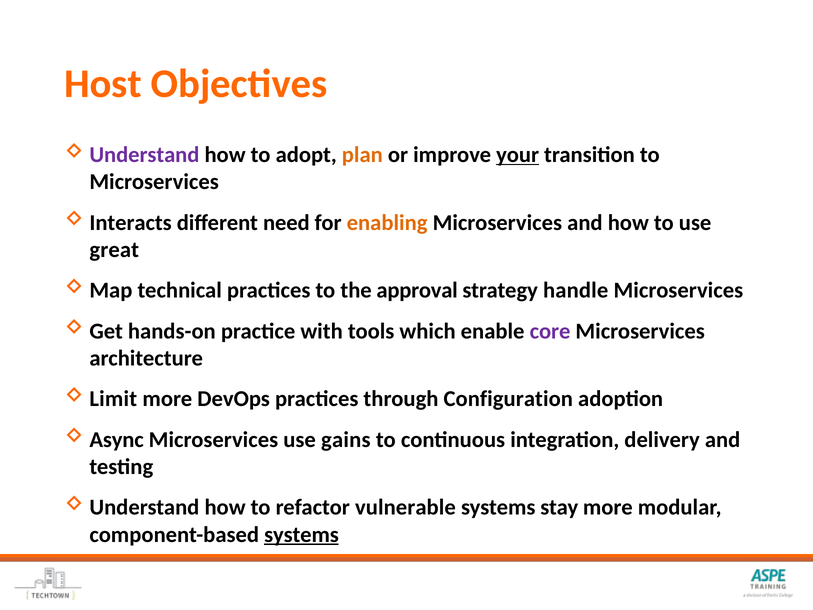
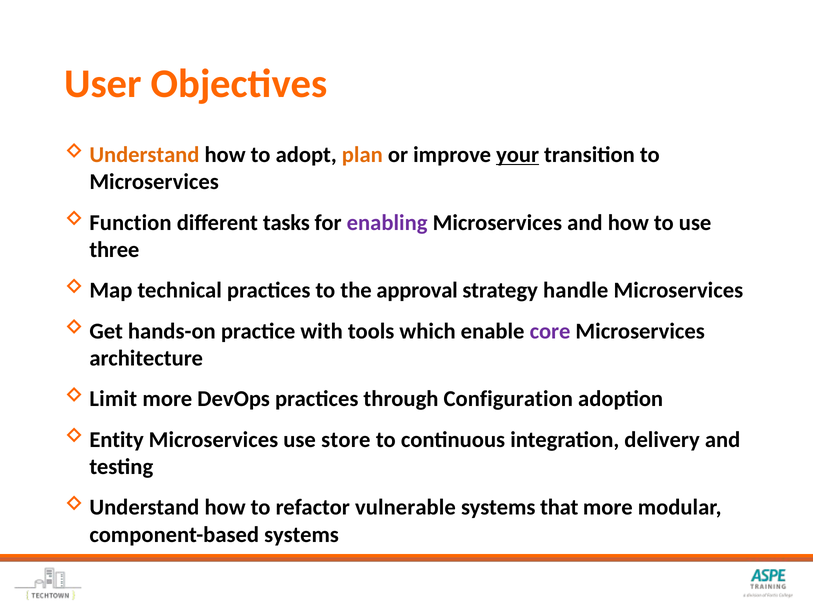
Host: Host -> User (103, 84)
Understand colour: purple -> orange (144, 155)
Interacts: Interacts -> Function (130, 222)
need: need -> tasks (286, 222)
enabling colour: orange -> purple (387, 222)
great: great -> three (114, 250)
Async: Async -> Entity (117, 439)
gains: gains -> store (346, 439)
stay: stay -> that (559, 507)
systems underline: present -> none (301, 534)
